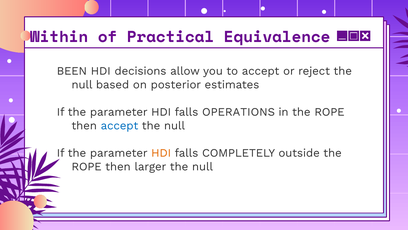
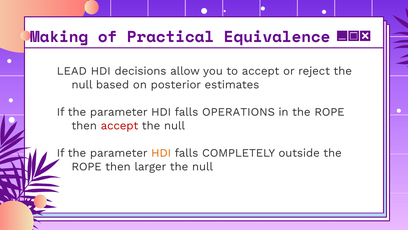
Within: Within -> Making (59, 37)
BEEN: BEEN -> LEAD (72, 71)
accept colour: blue -> red (120, 126)
